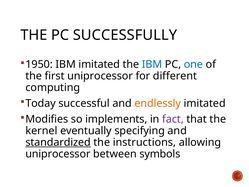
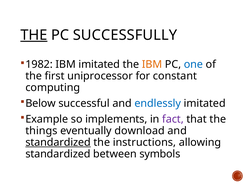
THE underline: none -> present (34, 35)
1950: 1950 -> 1982 (39, 64)
IBM colour: blue -> orange (152, 64)
different: different -> constant (175, 76)
Today: Today -> Below (41, 103)
endlessly colour: orange -> blue (158, 103)
Modifies: Modifies -> Example (47, 119)
kernel: kernel -> things (41, 131)
specifying: specifying -> download (140, 131)
uniprocessor: uniprocessor -> standardized (58, 154)
